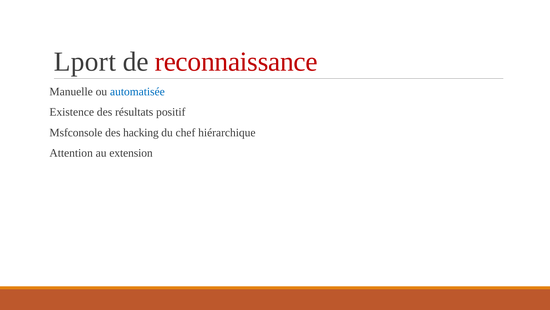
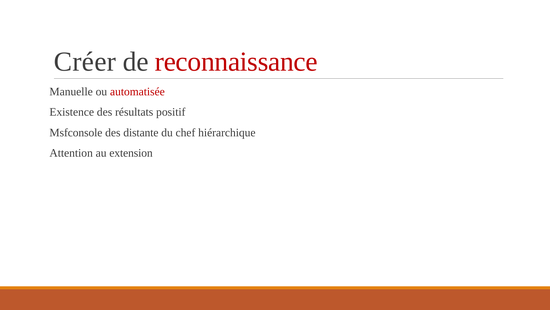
Lport: Lport -> Créer (85, 62)
automatisée colour: blue -> red (137, 91)
hacking: hacking -> distante (141, 132)
